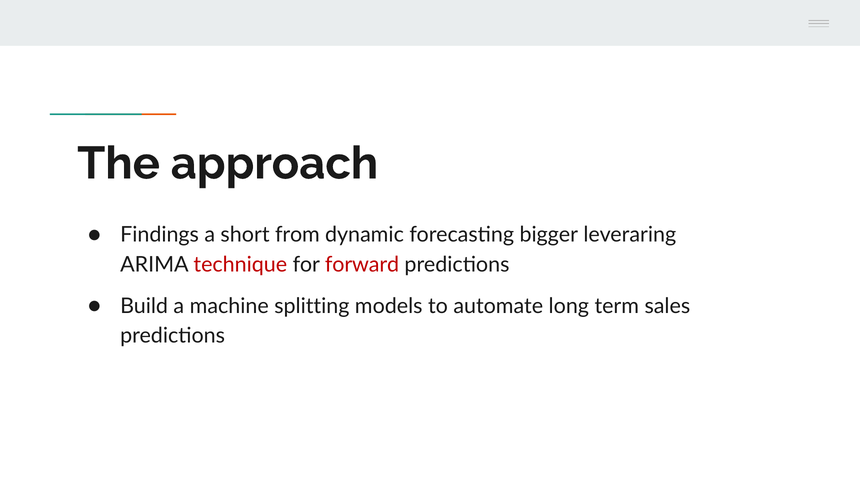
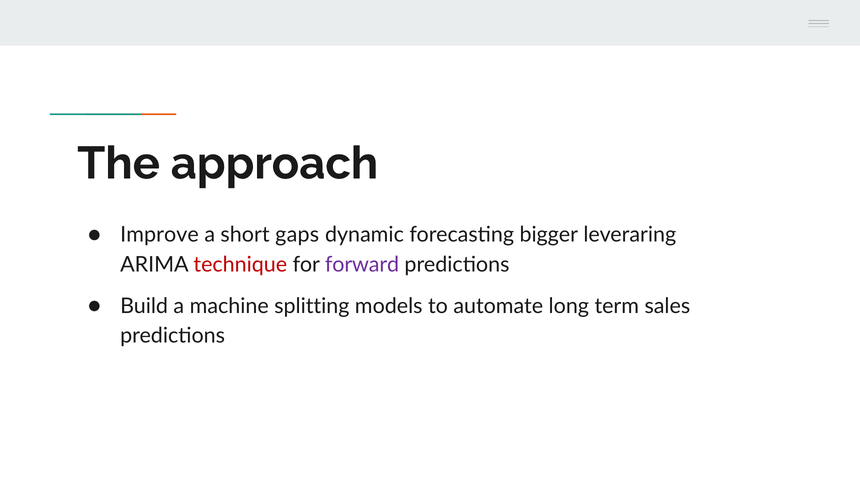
Findings: Findings -> Improve (160, 235)
from: from -> gaps (297, 235)
forward colour: red -> purple (362, 264)
